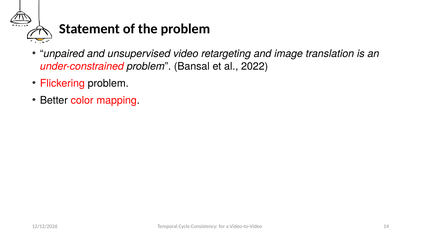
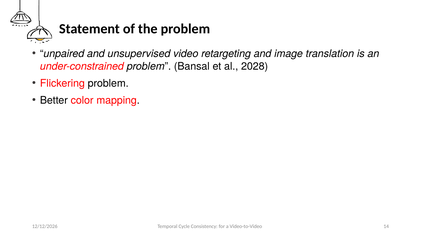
2022: 2022 -> 2028 (255, 66)
